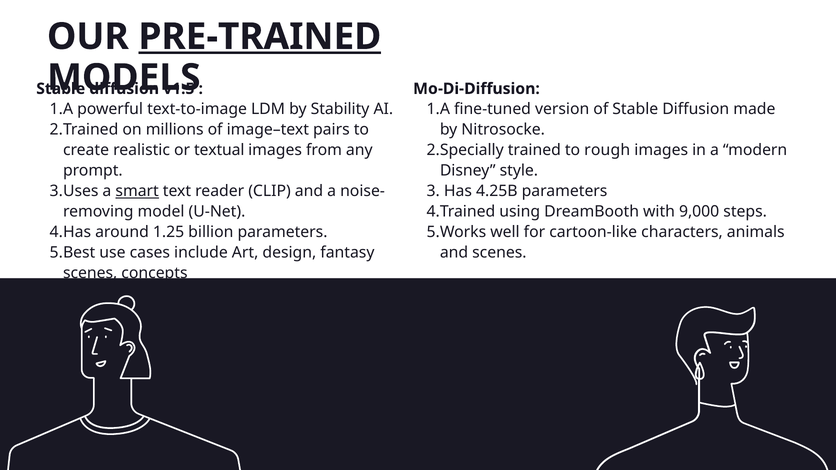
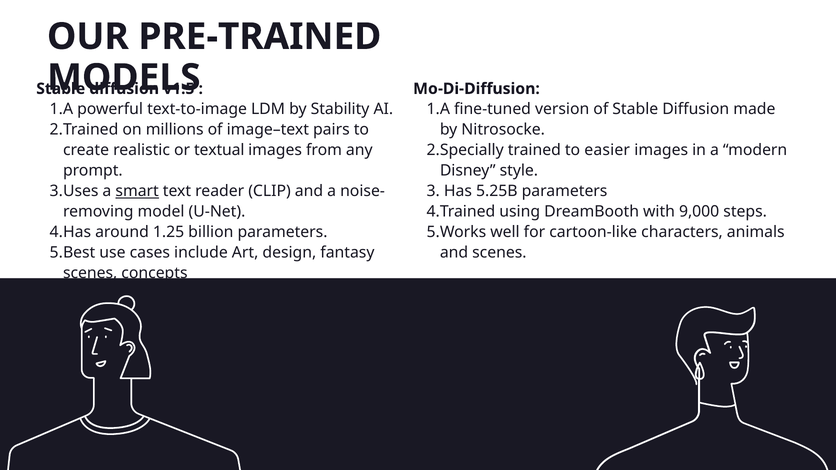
PRE-TRAINED underline: present -> none (260, 37)
rough: rough -> easier (607, 150)
4.25B: 4.25B -> 5.25B (497, 191)
